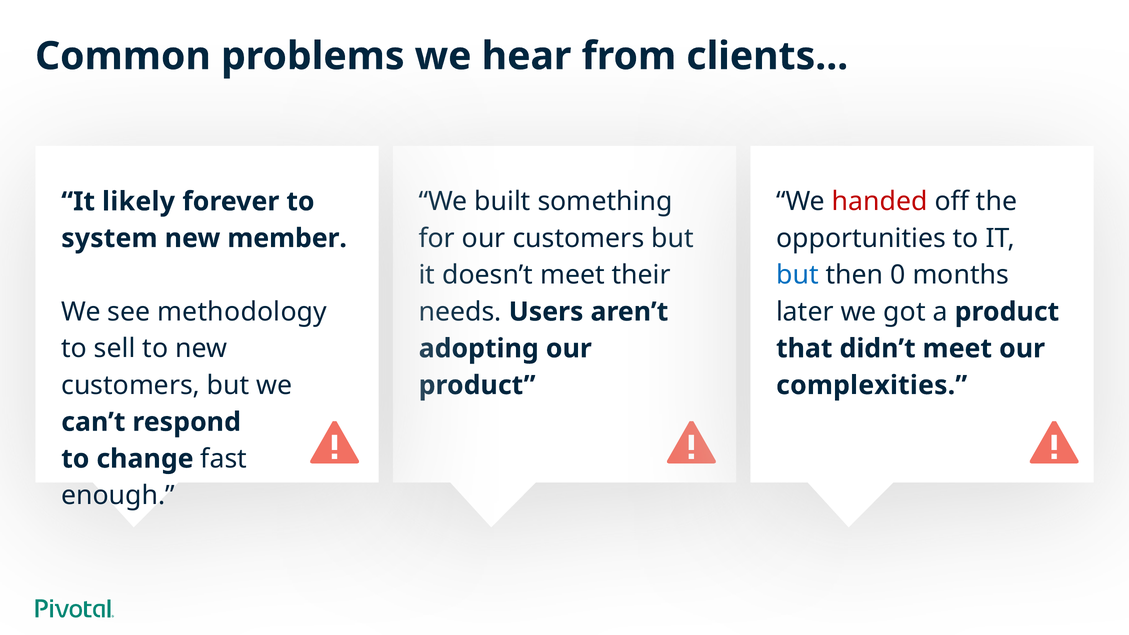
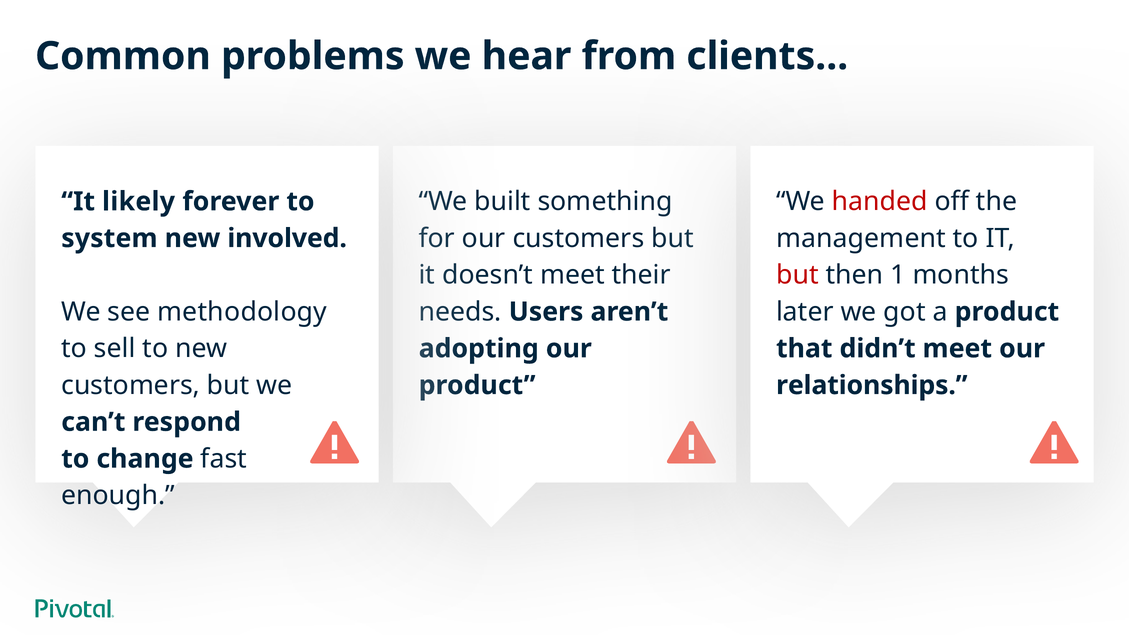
opportunities: opportunities -> management (861, 238)
member: member -> involved (287, 238)
but colour: blue -> red (797, 275)
0: 0 -> 1 (898, 275)
complexities: complexities -> relationships (872, 385)
